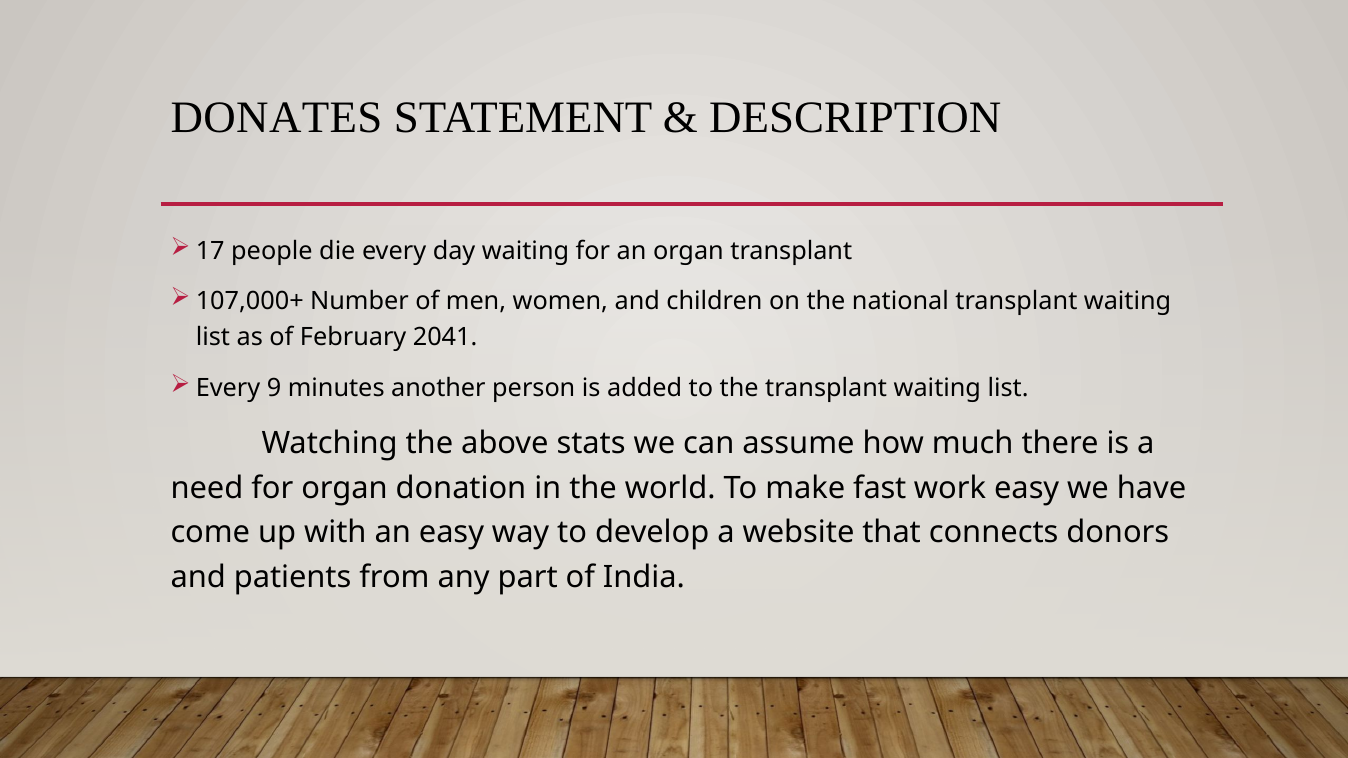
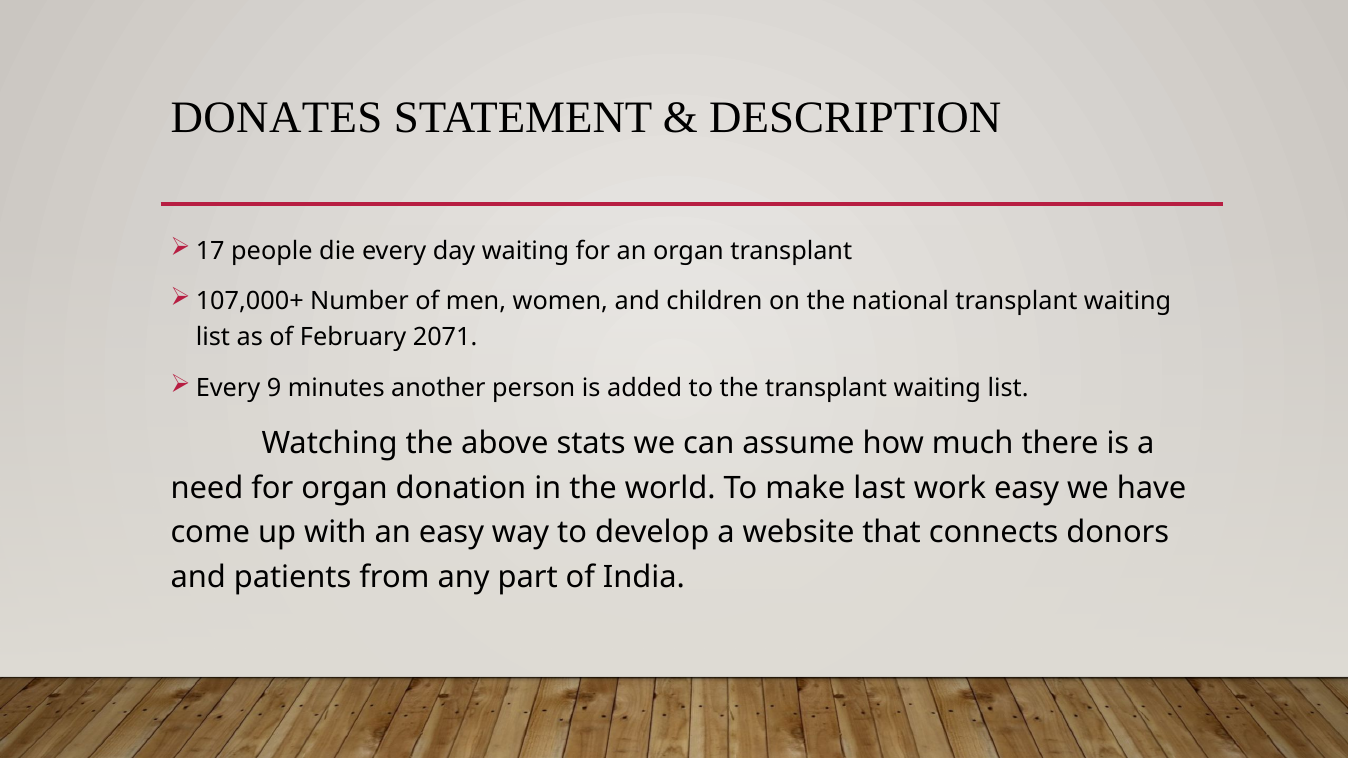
2041: 2041 -> 2071 (445, 338)
fast: fast -> last (879, 488)
